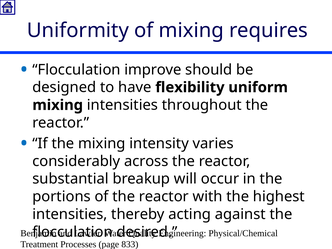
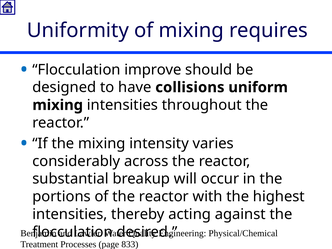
flexibility: flexibility -> collisions (190, 87)
